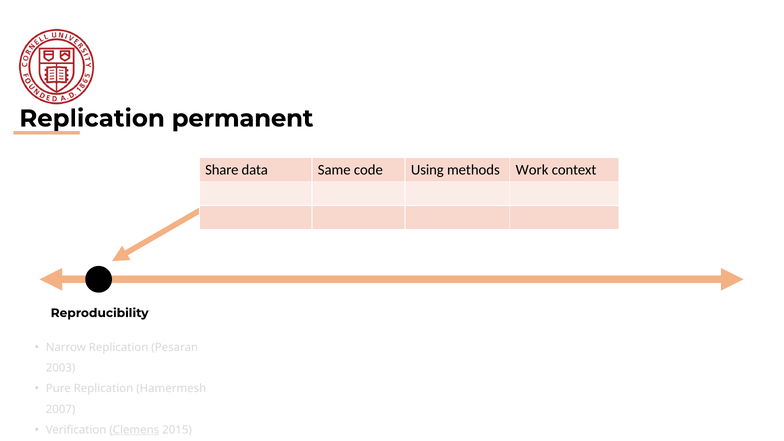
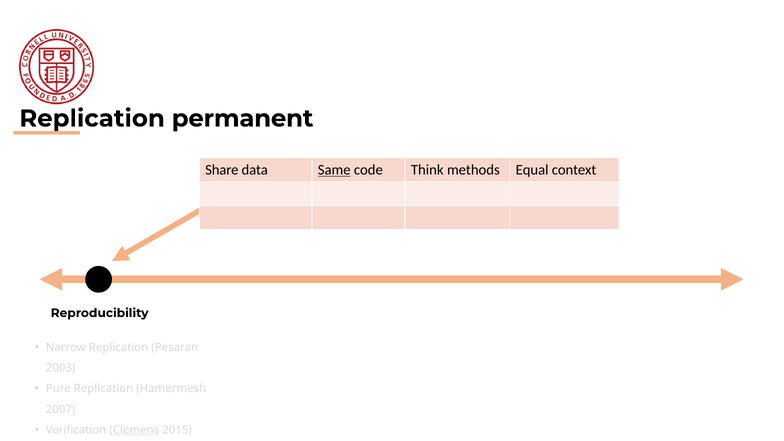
Same underline: none -> present (334, 170)
Using: Using -> Think (427, 170)
Work: Work -> Equal (532, 170)
